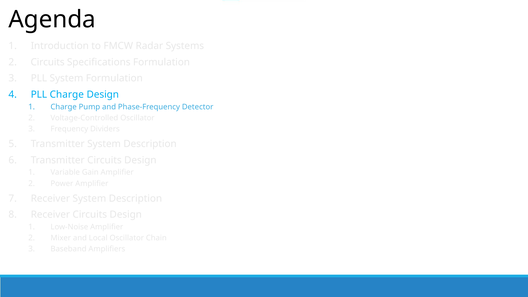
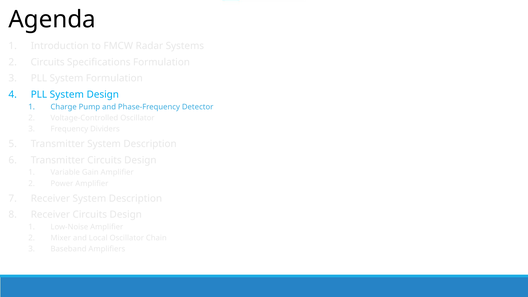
Charge: Charge -> System (67, 95)
